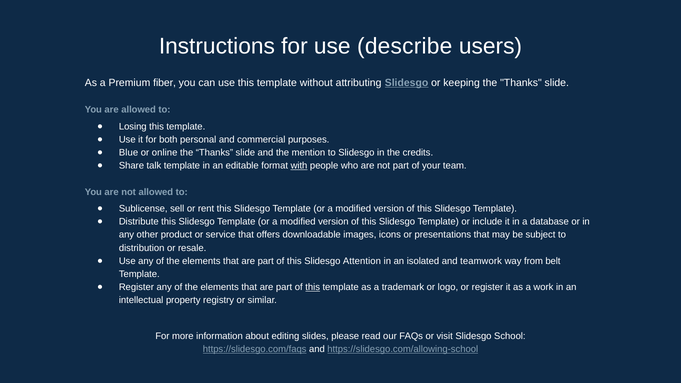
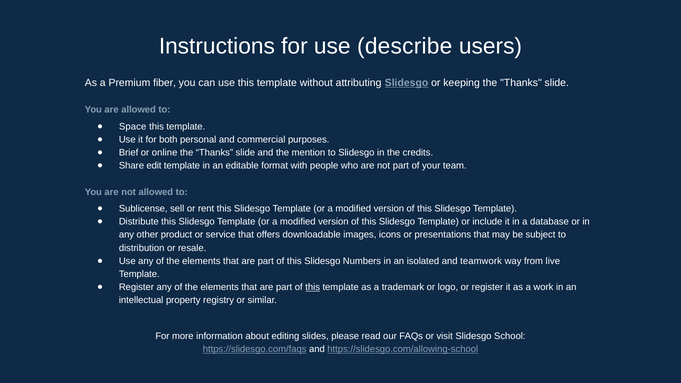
Losing: Losing -> Space (133, 126)
Blue: Blue -> Brief (129, 153)
talk: talk -> edit (154, 166)
with underline: present -> none (299, 166)
Attention: Attention -> Numbers (362, 261)
belt: belt -> live (553, 261)
